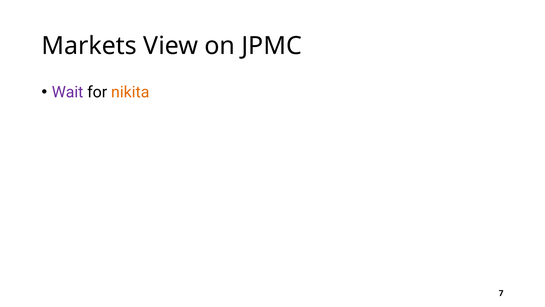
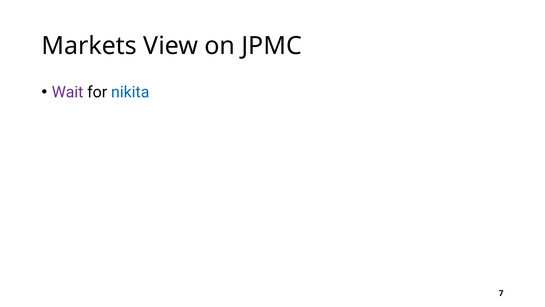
nikita colour: orange -> blue (130, 92)
